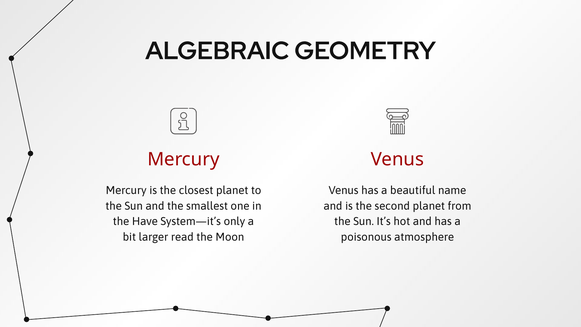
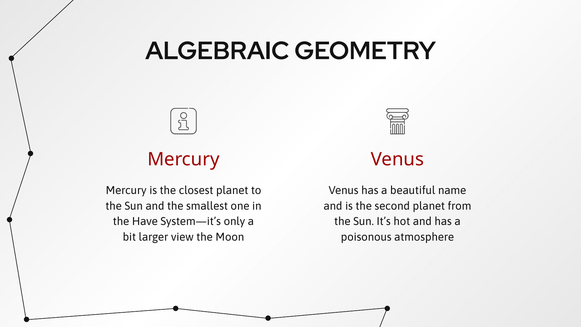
read: read -> view (182, 237)
